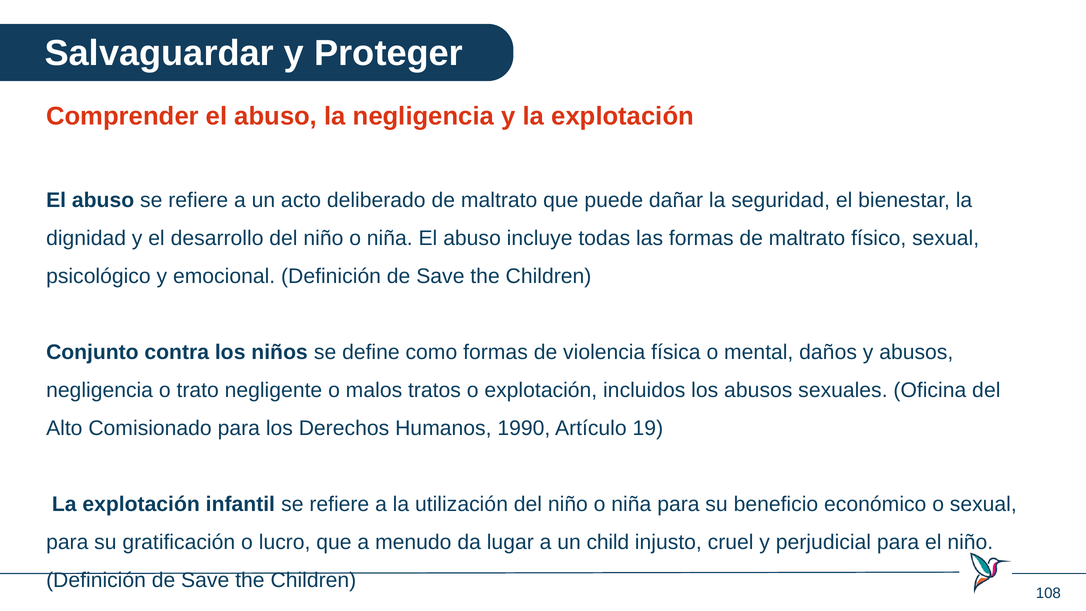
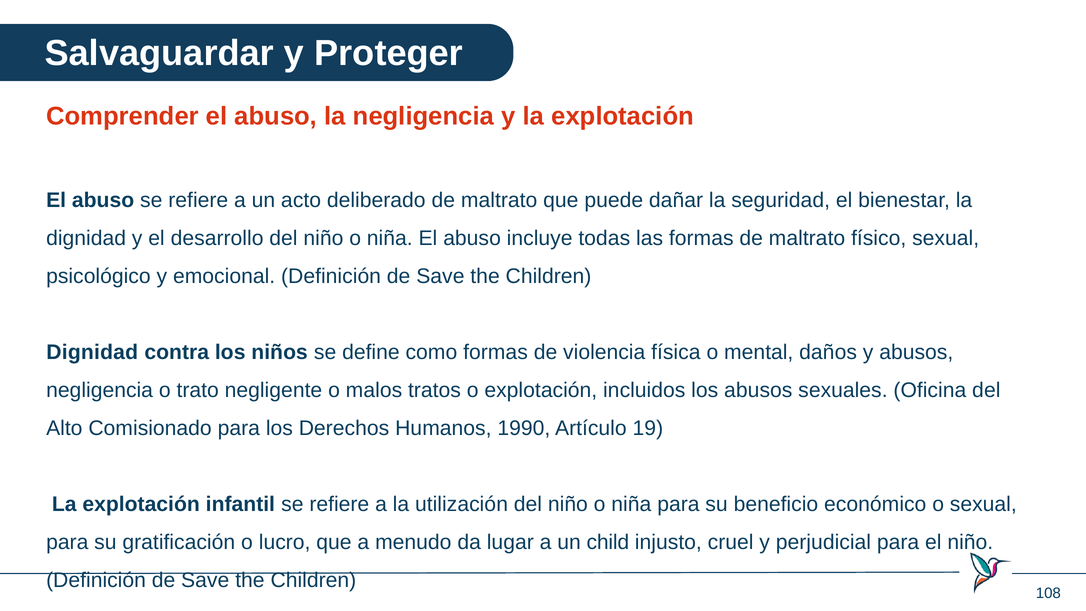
Conjunto: Conjunto -> Dignidad (92, 352)
